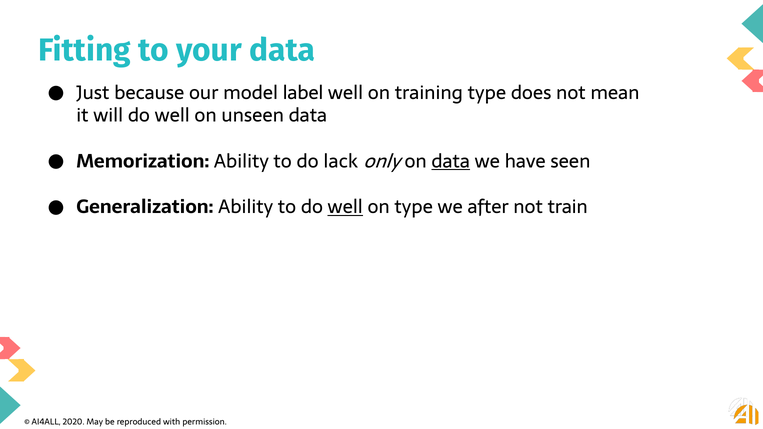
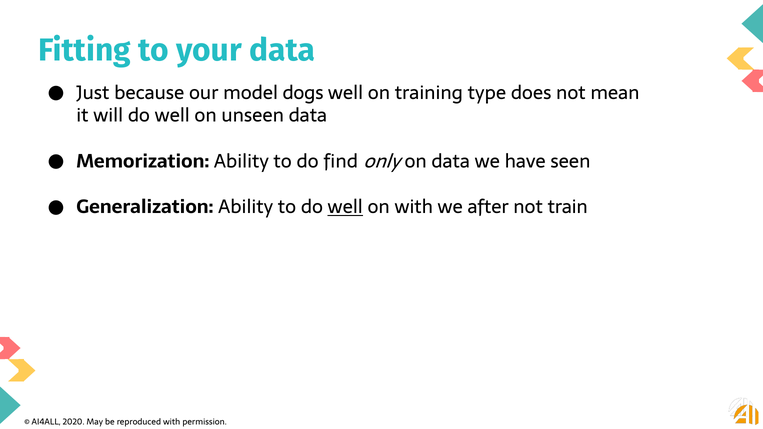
label: label -> dogs (303, 93)
lack: lack -> find (341, 162)
data underline: present -> none (451, 162)
on type: type -> with (414, 207)
